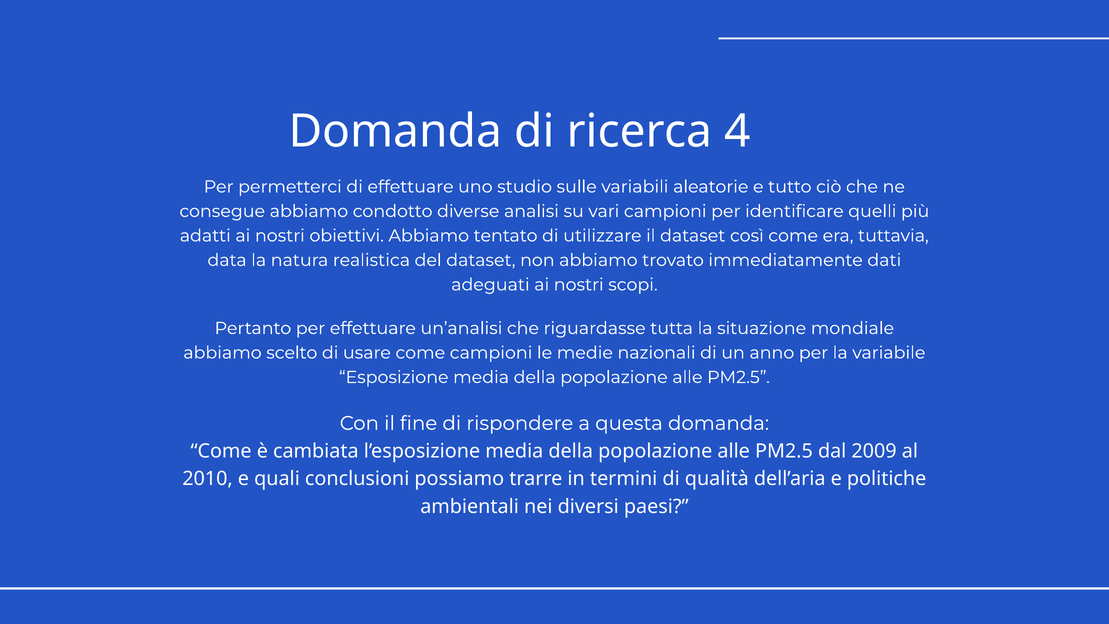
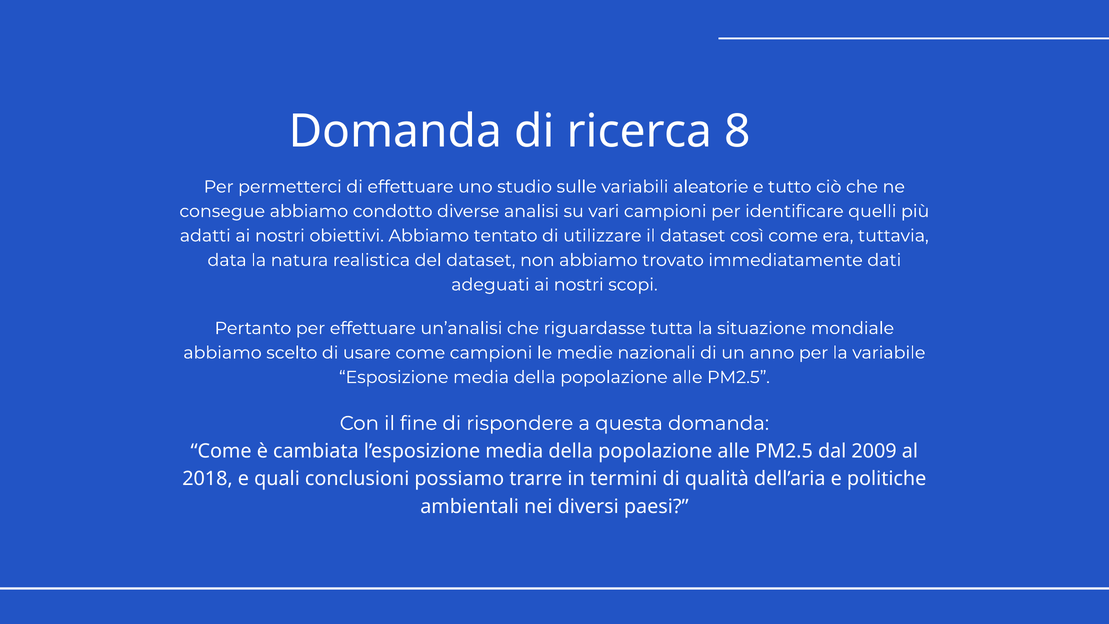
4: 4 -> 8 (737, 131)
2010: 2010 -> 2018 (208, 479)
